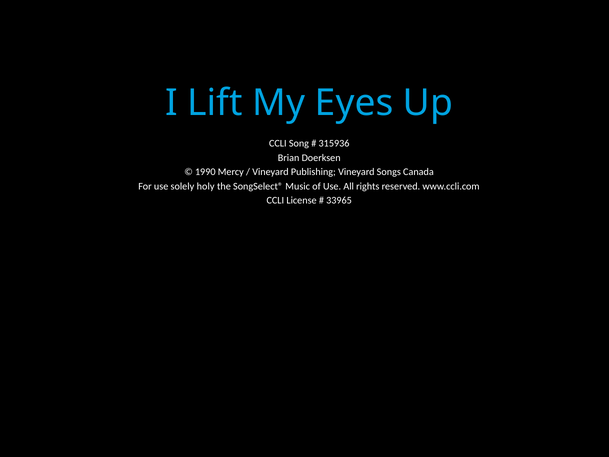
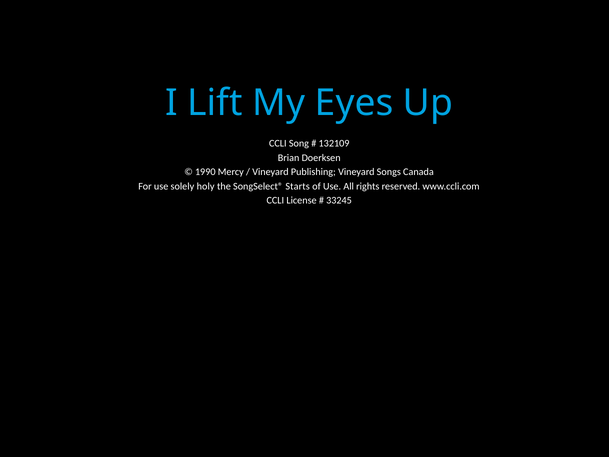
315936: 315936 -> 132109 (334, 144)
Music: Music -> Starts (298, 186)
33965: 33965 -> 33245 (339, 200)
